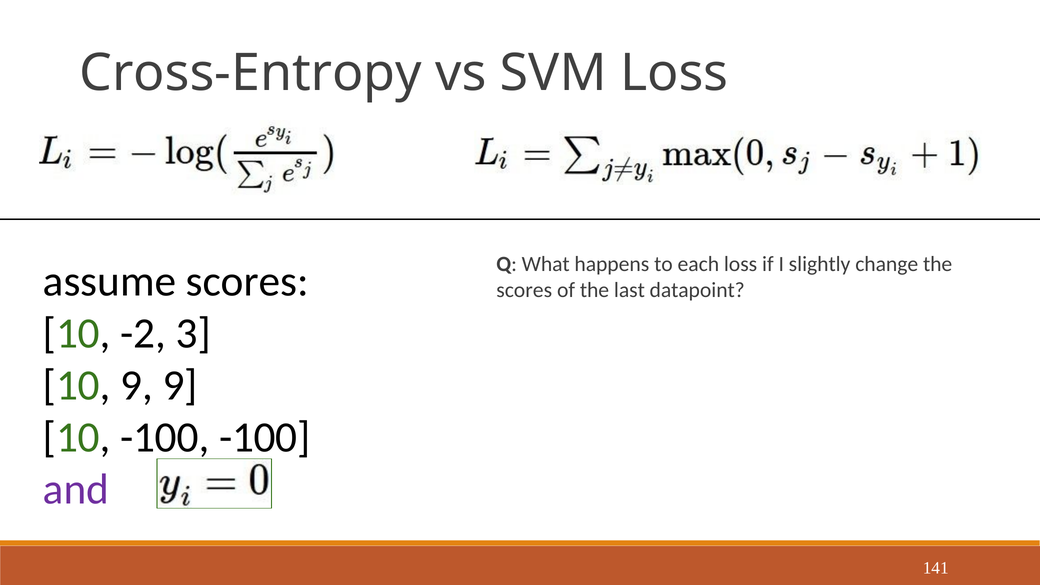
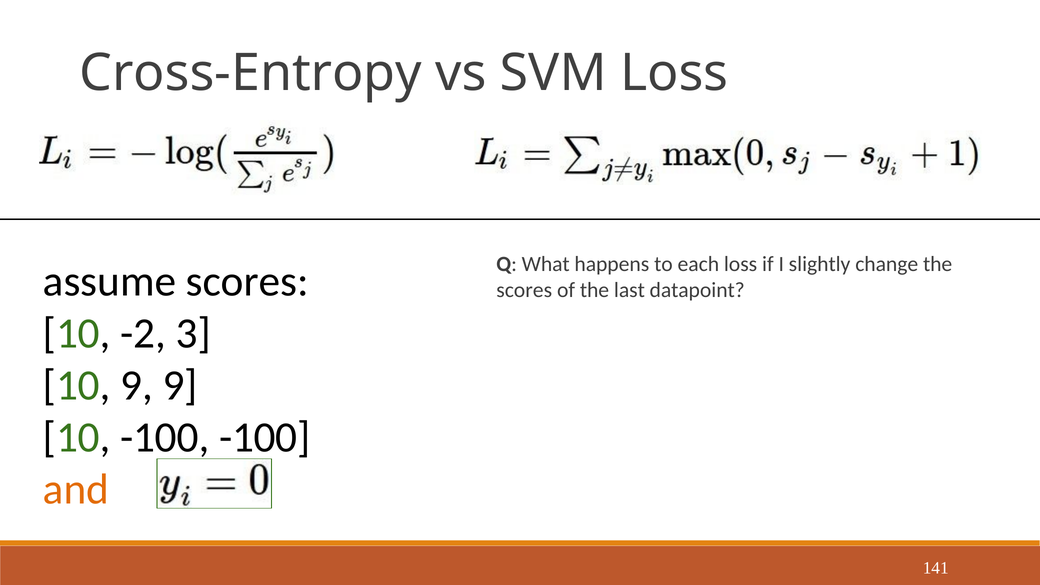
and colour: purple -> orange (76, 490)
